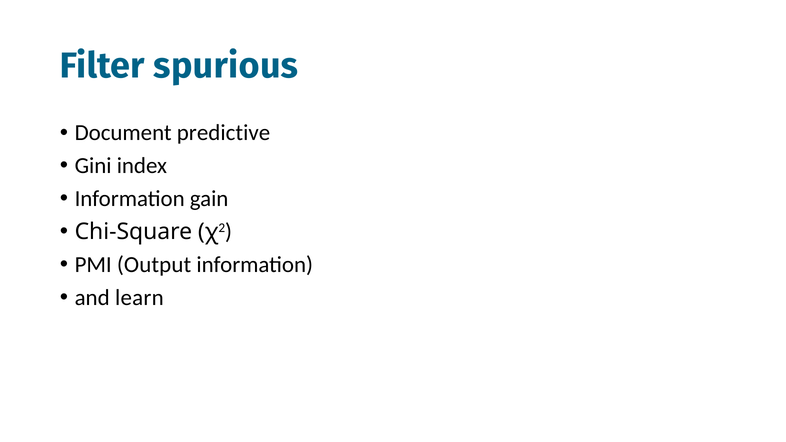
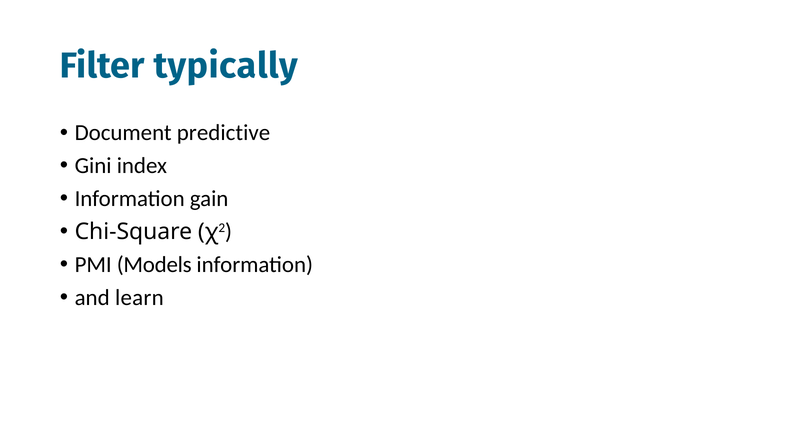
spurious: spurious -> typically (226, 66)
Output: Output -> Models (154, 265)
